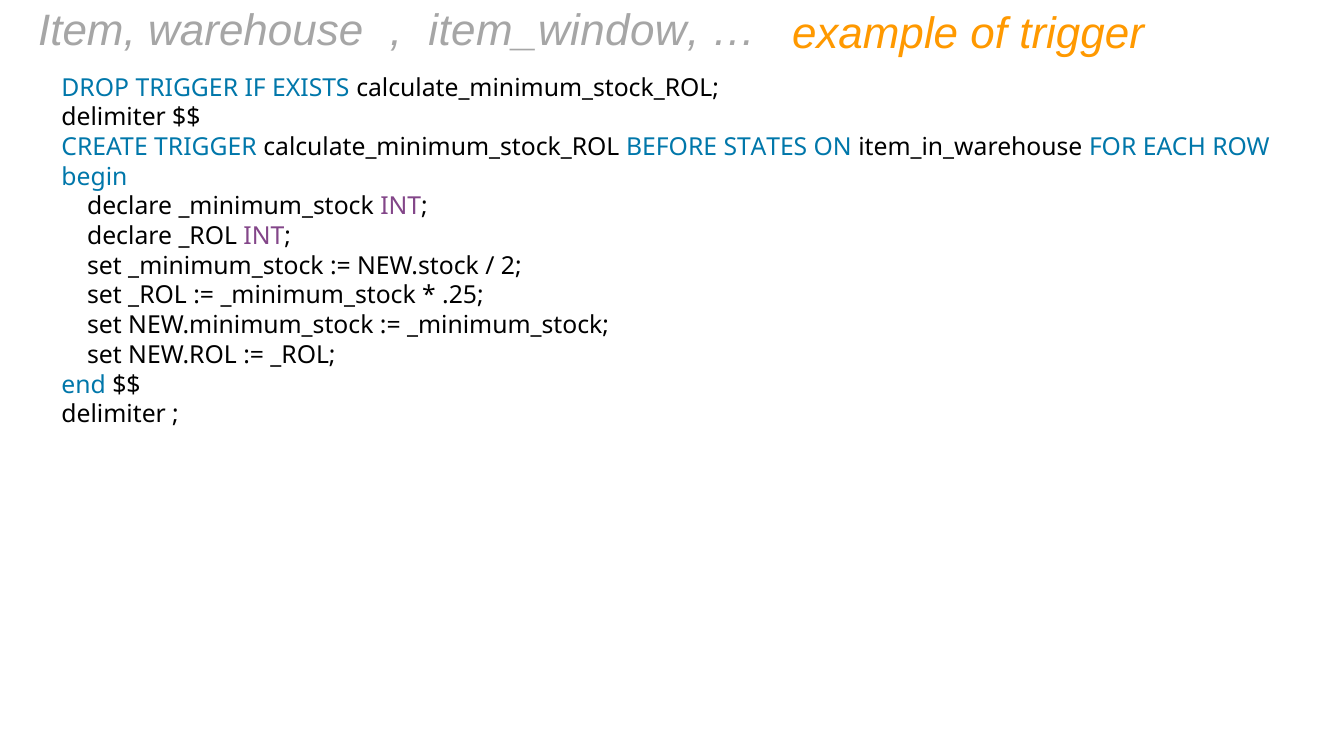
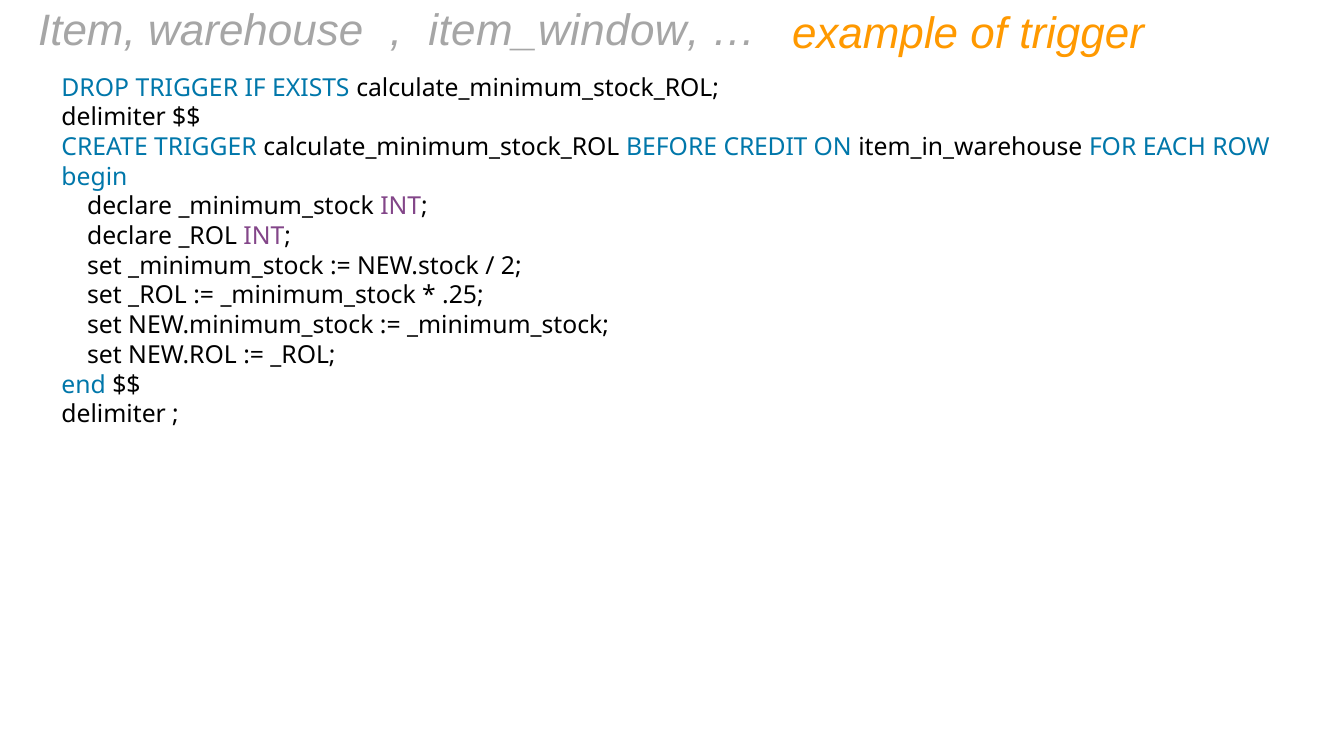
STATES: STATES -> CREDIT (766, 147)
